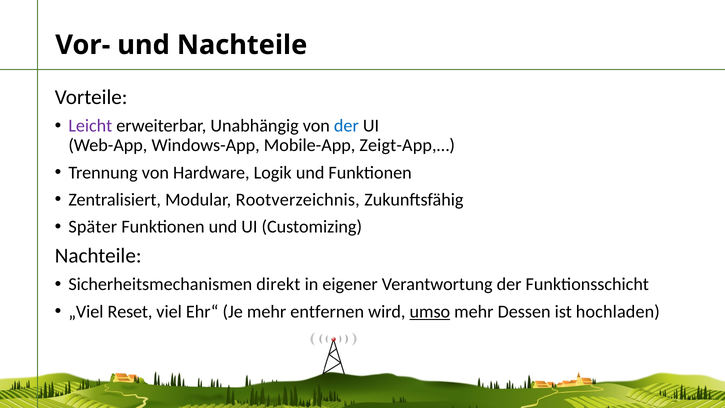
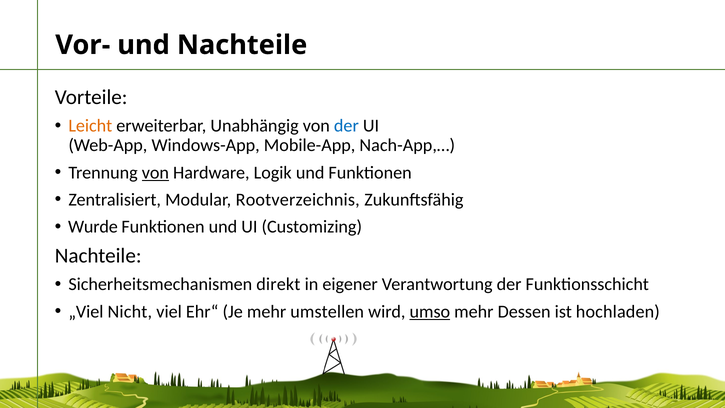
Leicht colour: purple -> orange (90, 126)
Zeigt-App,…: Zeigt-App,… -> Nach-App,… (407, 145)
von underline: none -> present (155, 172)
Später: Später -> Wurde (93, 227)
Reset: Reset -> Nicht (130, 311)
entfernen: entfernen -> umstellen (327, 311)
